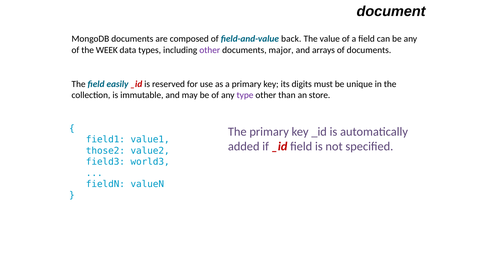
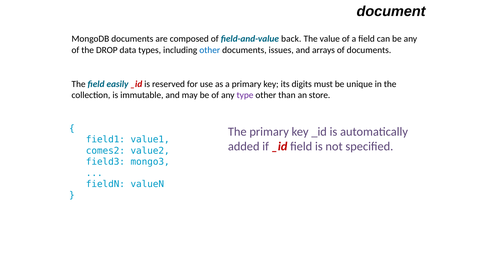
WEEK: WEEK -> DROP (107, 50)
other colour: purple -> blue (210, 50)
major: major -> issues (281, 50)
those2: those2 -> comes2 (105, 151)
world3: world3 -> mongo3 (150, 162)
